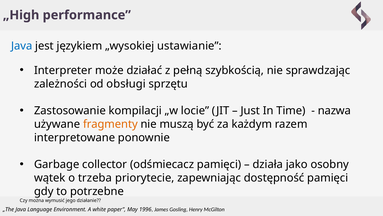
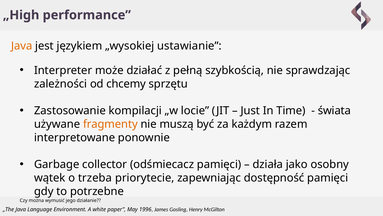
Java colour: blue -> orange (22, 46)
obsługi: obsługi -> chcemy (126, 84)
nazwa: nazwa -> świata (334, 110)
